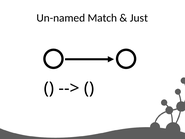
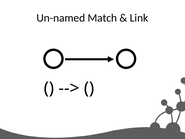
Just: Just -> Link (139, 18)
